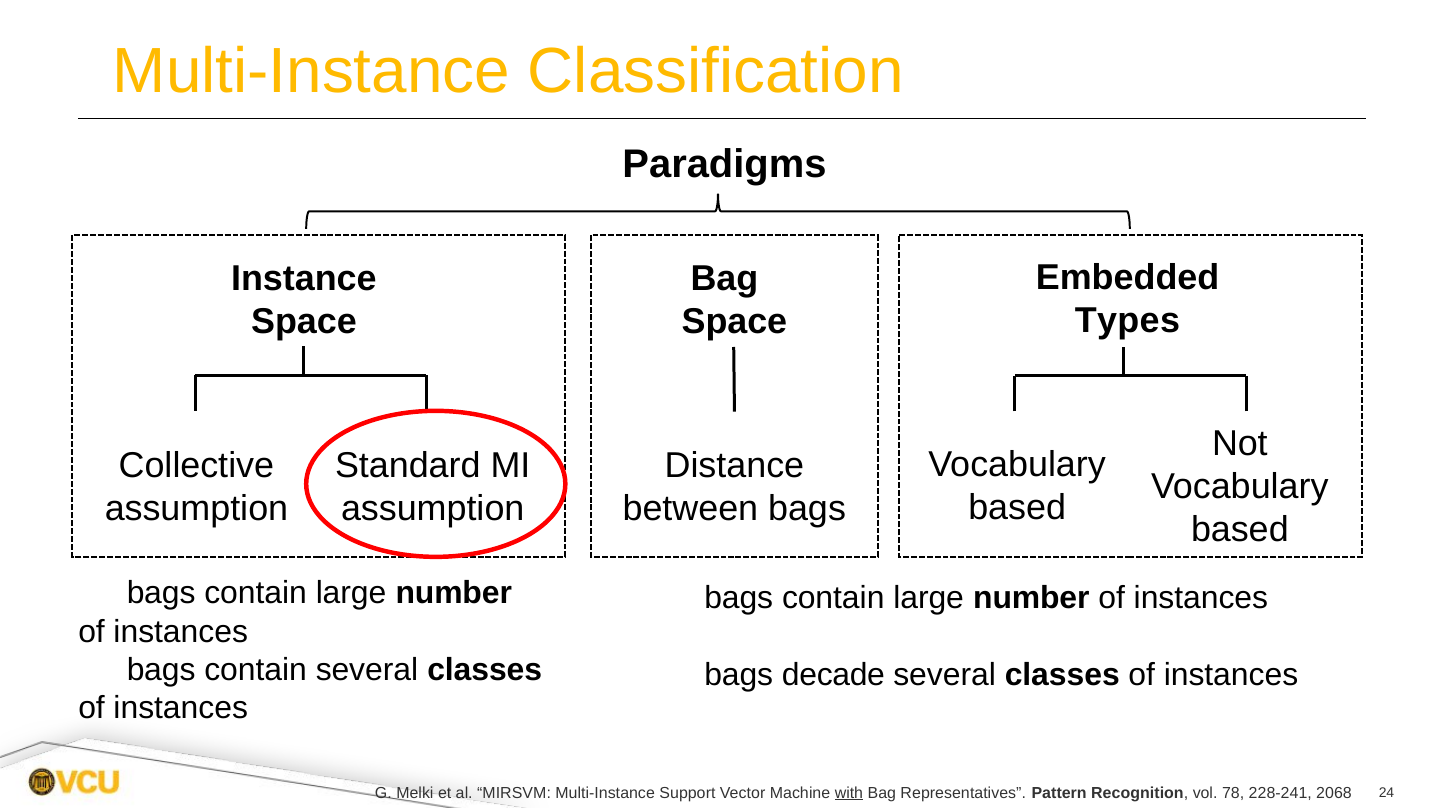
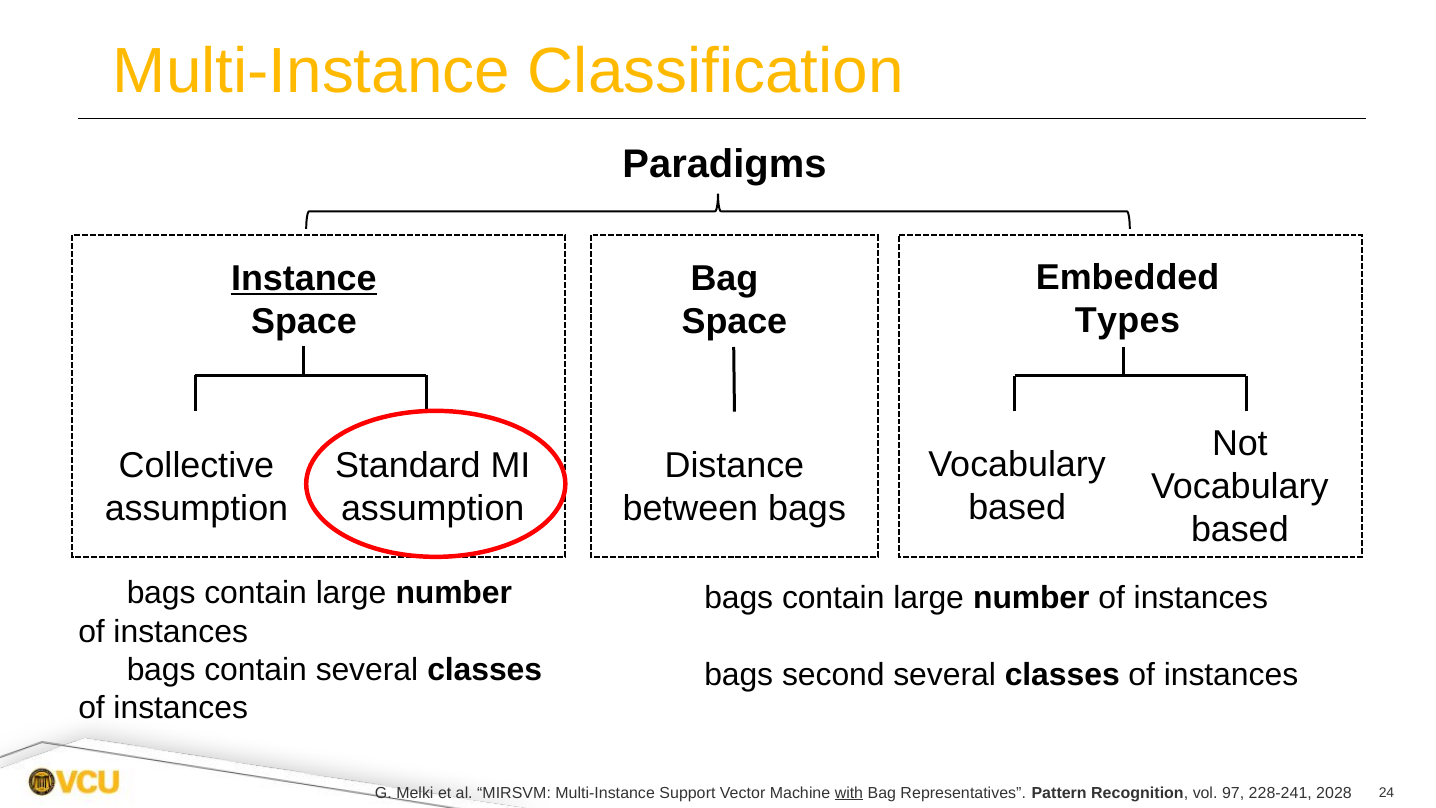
Instance underline: none -> present (304, 278)
decade: decade -> second (833, 675)
78: 78 -> 97 (1233, 793)
2068: 2068 -> 2028 (1334, 793)
